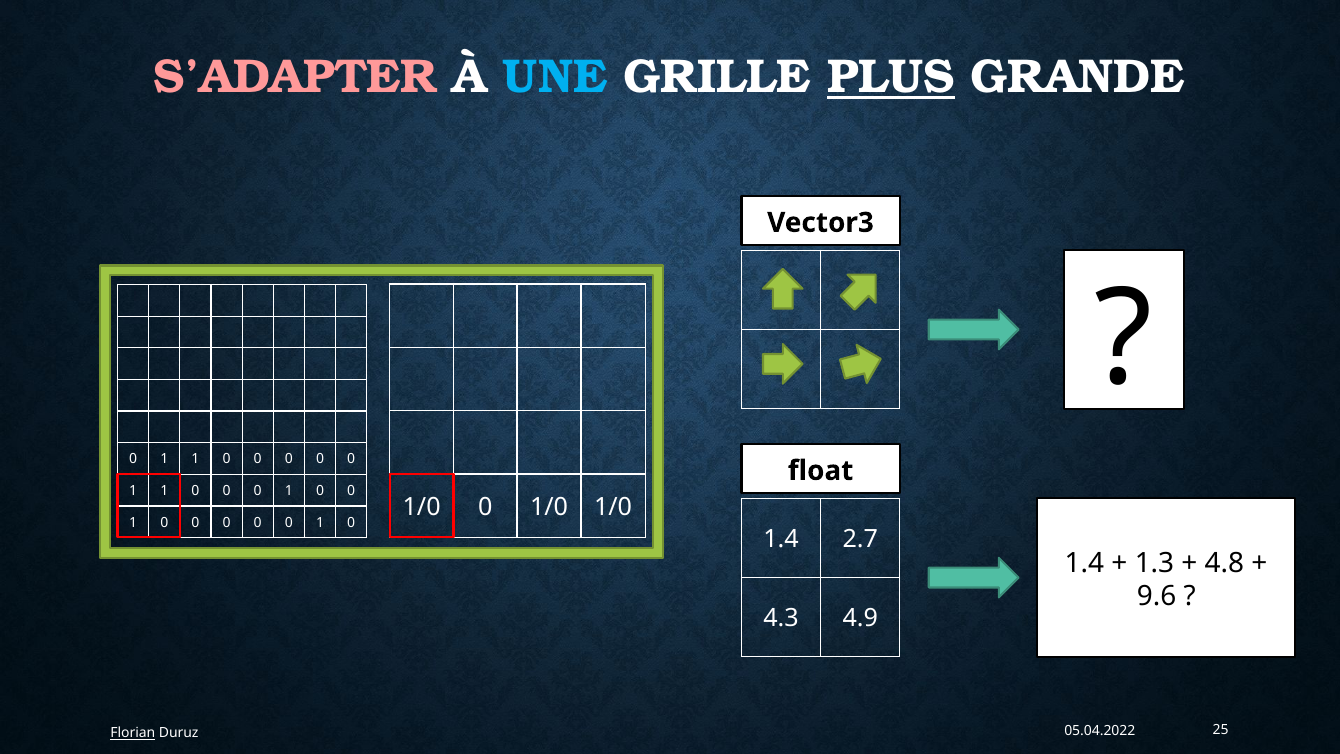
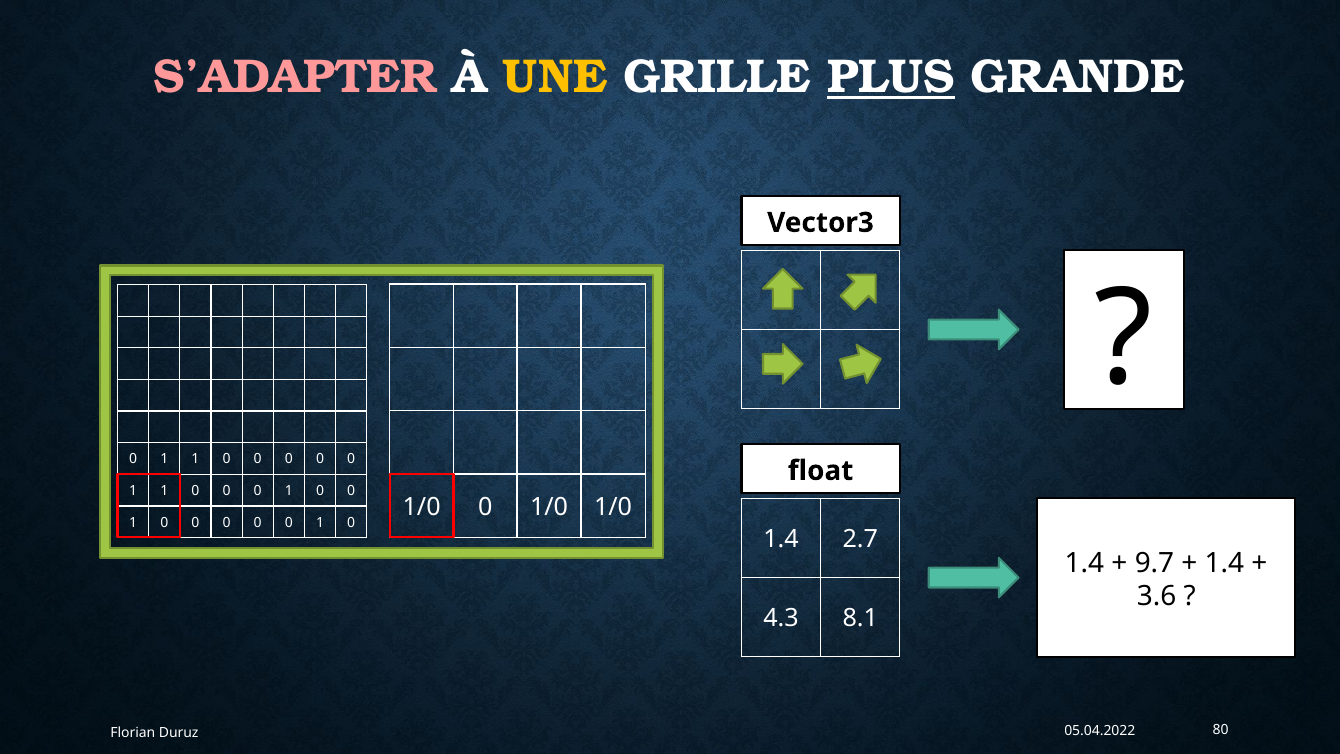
UNE colour: light blue -> yellow (555, 77)
1.3: 1.3 -> 9.7 (1154, 563)
4.8: 4.8 -> 1.4 (1224, 563)
9.6: 9.6 -> 3.6 (1157, 596)
4.9: 4.9 -> 8.1 (860, 618)
Florian underline: present -> none (133, 733)
25: 25 -> 80 (1221, 730)
